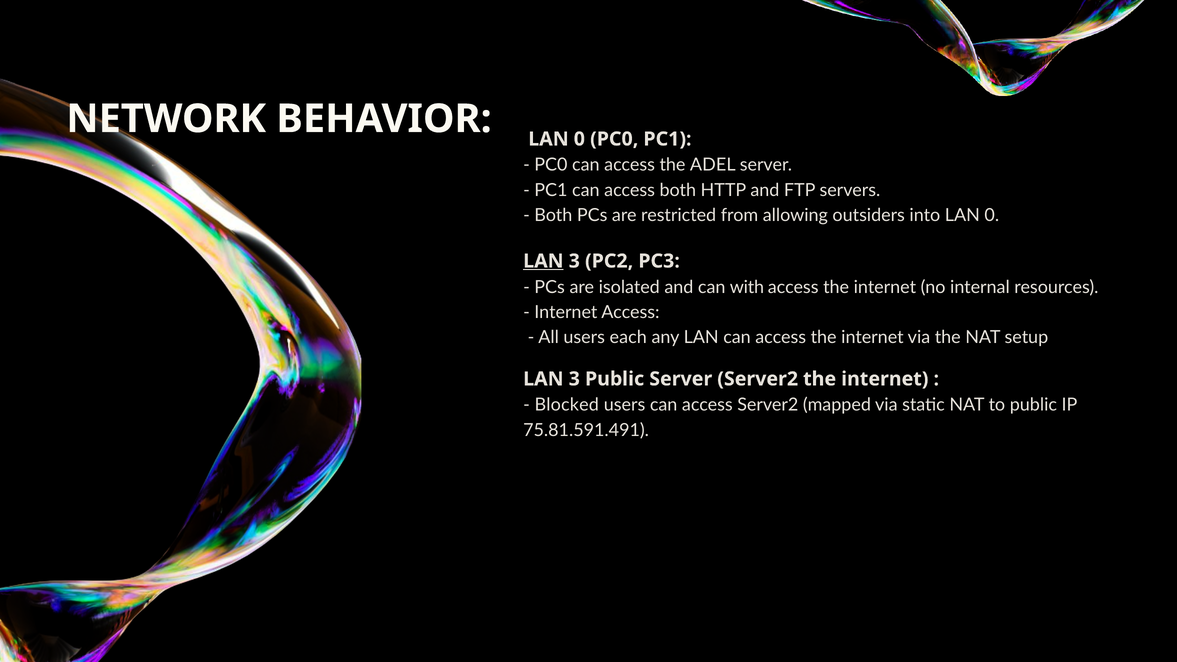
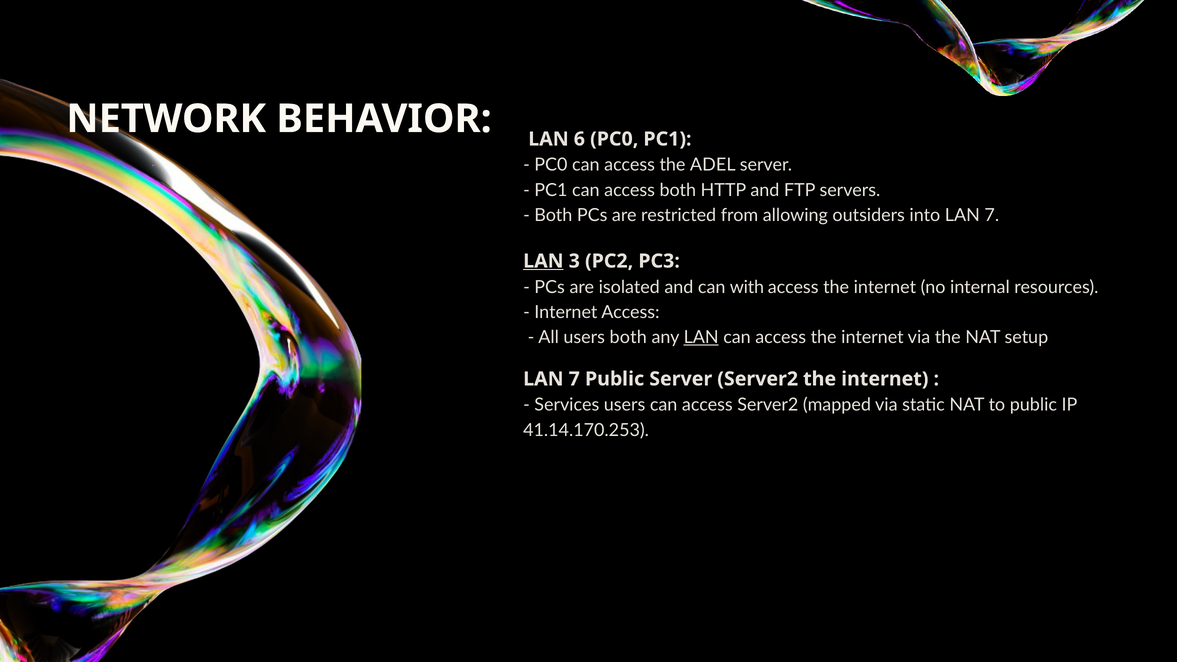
0: 0 -> 6 (579, 139)
into LAN 0: 0 -> 7 (992, 215)
users each: each -> both (628, 337)
LAN underline: none -> present (701, 337)
3: 3 -> 7 (574, 379)
Blocked: Blocked -> Services (567, 405)
75.81.591.491: 75.81.591.491 -> 41.14.170.253 (586, 430)
